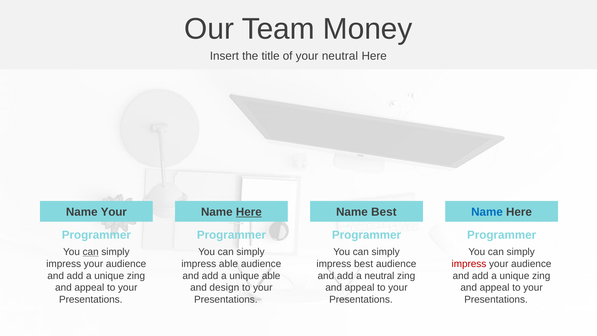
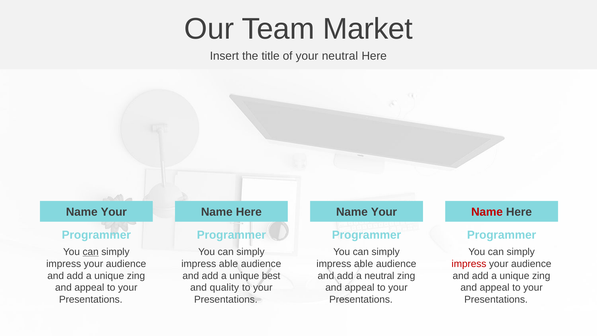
Money: Money -> Market (368, 29)
Here underline: present -> none (249, 212)
Best: Best -> Your (384, 212)
Name colour: blue -> red (487, 212)
best: best -> able (364, 264)
unique able: able -> best (271, 276)
design: design -> quality (224, 288)
